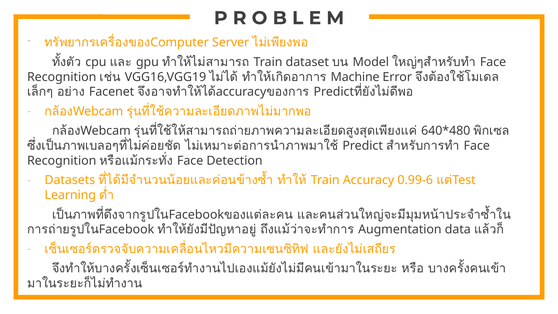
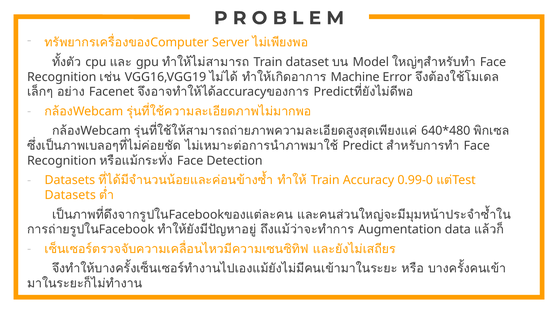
0.99-6: 0.99-6 -> 0.99-0 (415, 180)
Learning: Learning -> Datasets (70, 195)
